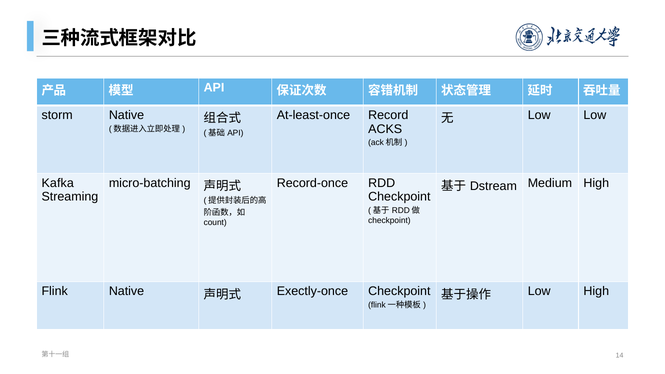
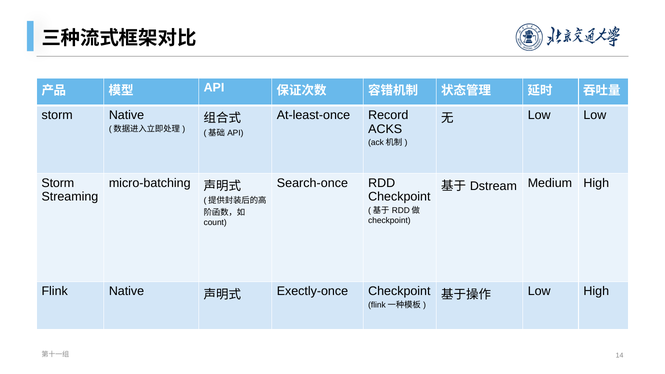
Kafka: Kafka -> Storm (58, 183)
Record-once: Record-once -> Search-once (312, 183)
